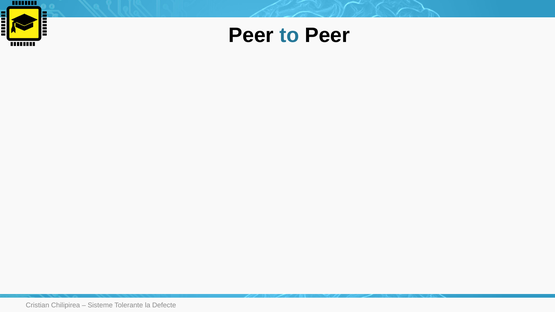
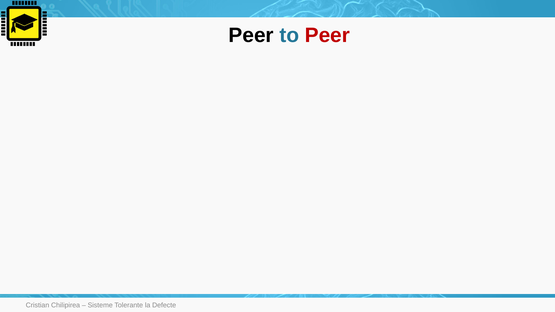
Peer colour: black -> red (327, 35)
